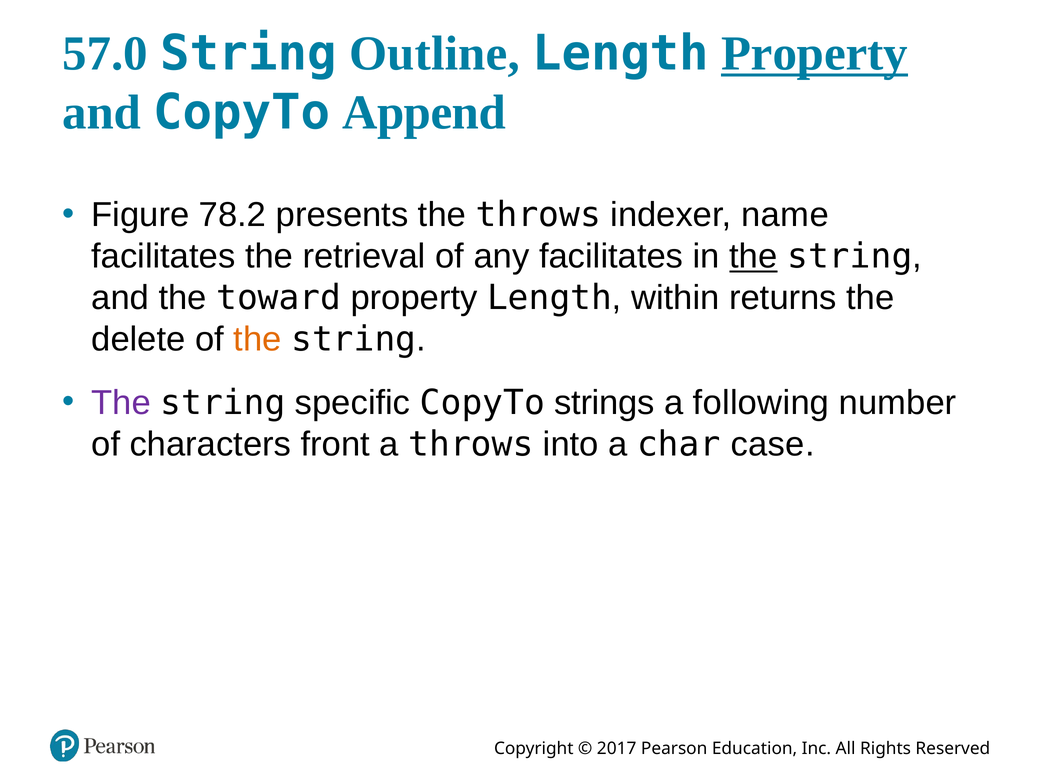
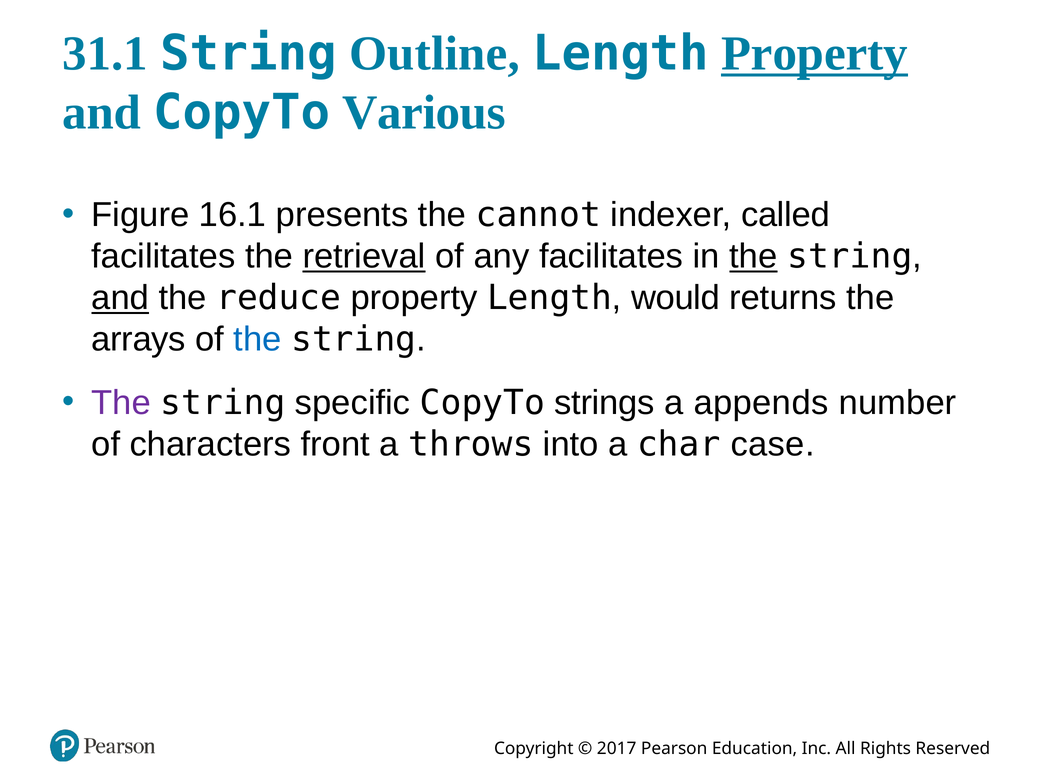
57.0: 57.0 -> 31.1 (105, 54)
Append: Append -> Various (424, 113)
78.2: 78.2 -> 16.1 (233, 215)
the throws: throws -> cannot (538, 215)
name: name -> called (785, 215)
retrieval underline: none -> present (364, 257)
and underline: none -> present (120, 298)
toward: toward -> reduce (279, 298)
within: within -> would (676, 298)
delete: delete -> arrays (139, 340)
the colour: orange -> blue (258, 340)
following: following -> appends (761, 403)
